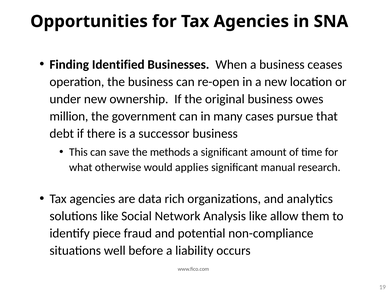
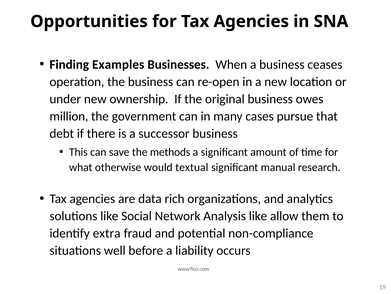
Identified: Identified -> Examples (118, 64)
applies: applies -> textual (192, 167)
piece: piece -> extra (107, 233)
